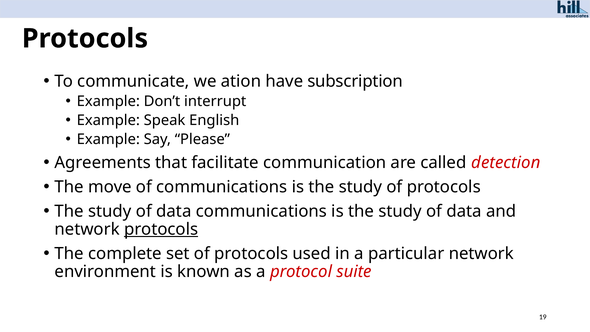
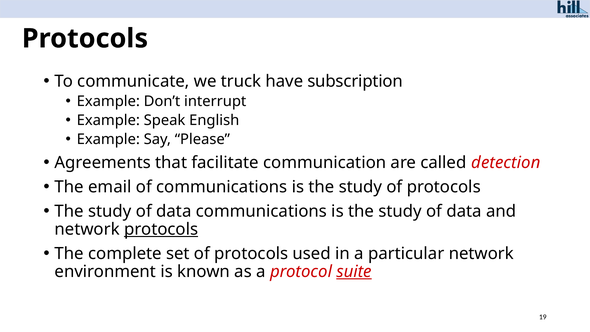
ation: ation -> truck (241, 81)
move: move -> email (110, 187)
suite underline: none -> present (354, 272)
